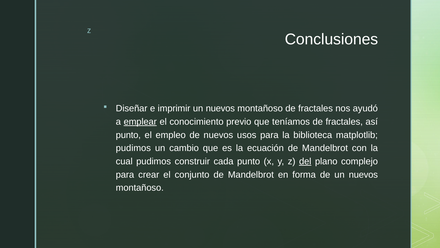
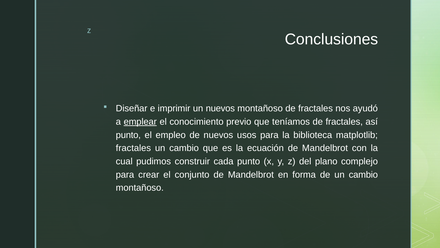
pudimos: pudimos -> fractales (133, 148)
del underline: present -> none (305, 161)
de un nuevos: nuevos -> cambio (363, 174)
